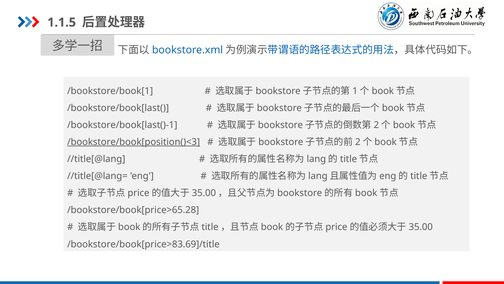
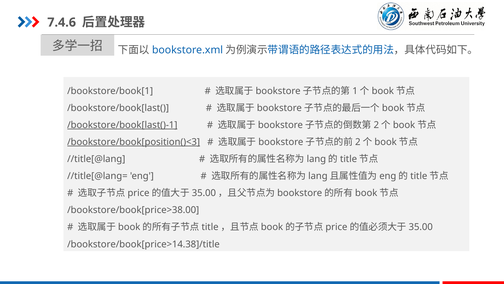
1.1.5: 1.1.5 -> 7.4.6 (62, 22)
/bookstore/book[last()-1 underline: none -> present (122, 125)
/bookstore/book[price>65.28: /bookstore/book[price>65.28 -> /bookstore/book[price>38.00 (133, 210)
/bookstore/book[price>83.69]/title: /bookstore/book[price>83.69]/title -> /bookstore/book[price>14.38]/title (143, 244)
